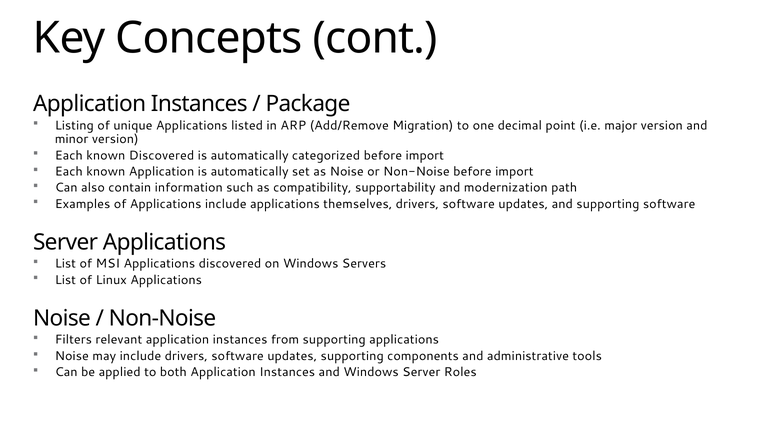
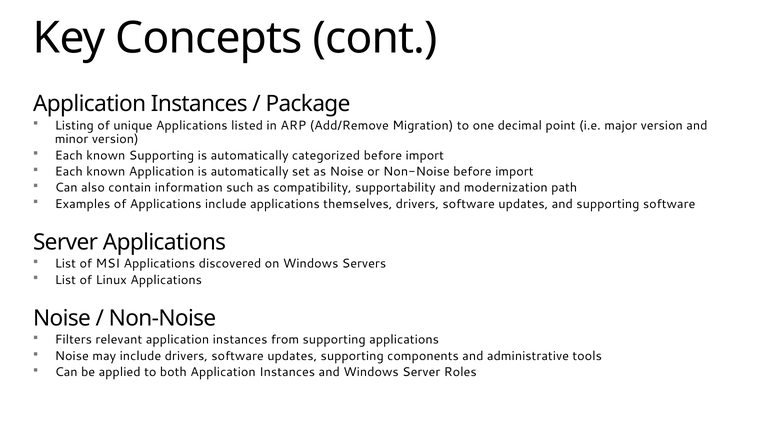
known Discovered: Discovered -> Supporting (162, 155)
